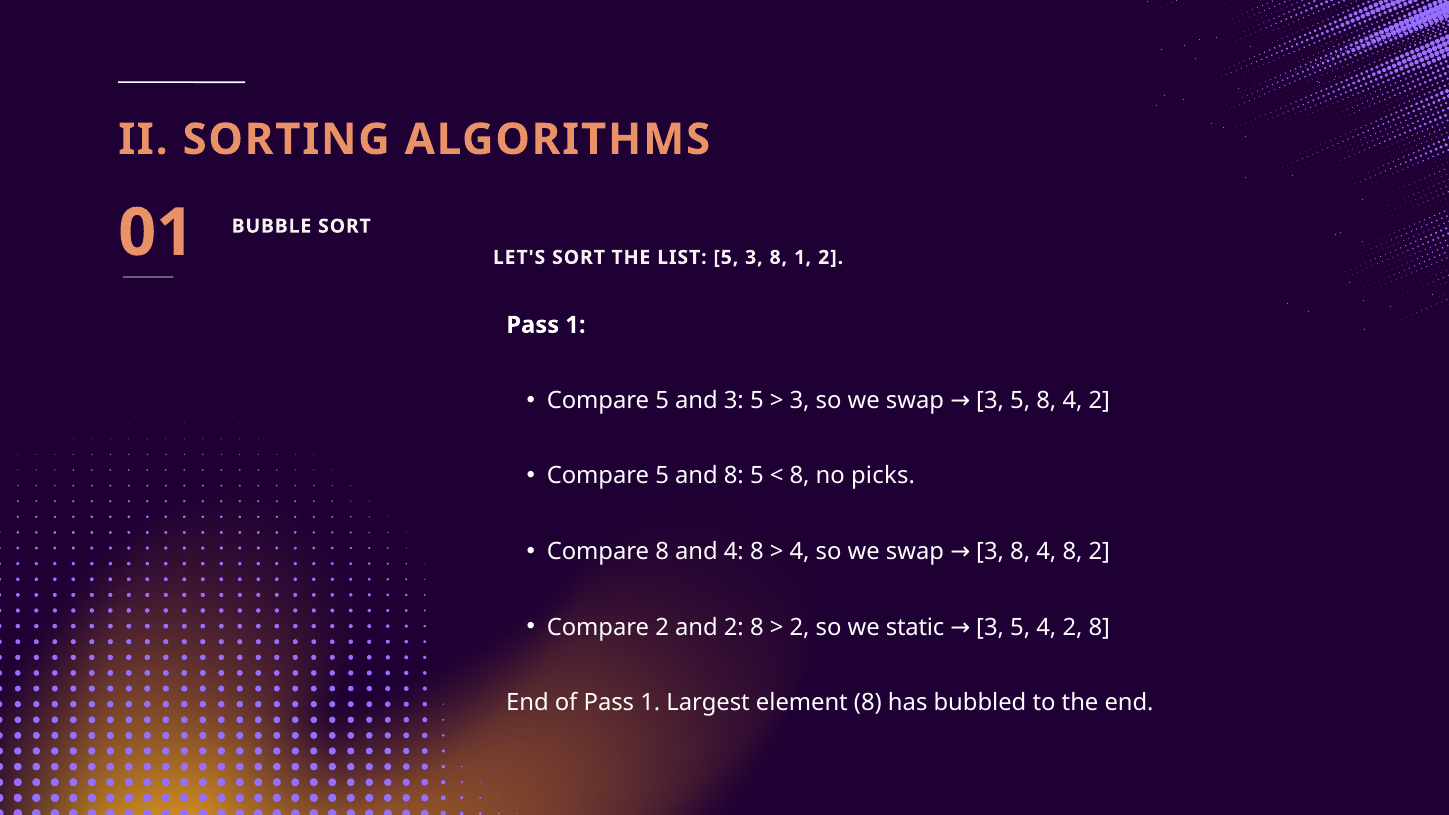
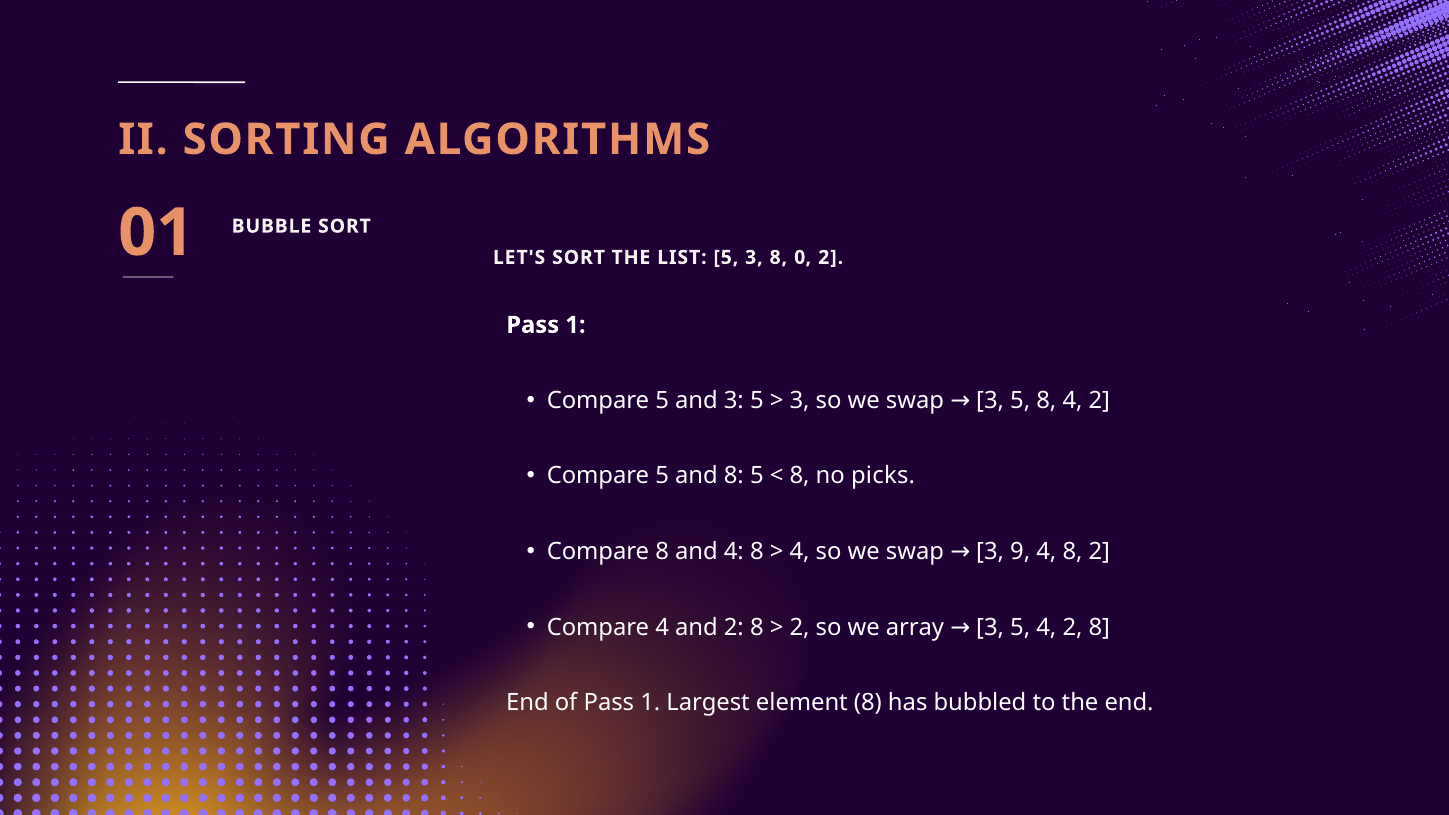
8 1: 1 -> 0 (803, 257)
swap 3 8: 8 -> 9 (1020, 552)
Compare 2: 2 -> 4 (662, 627)
static: static -> array (915, 627)
